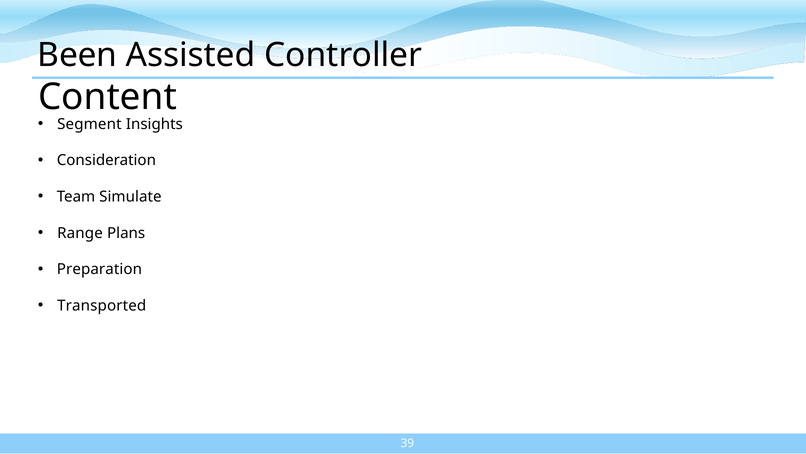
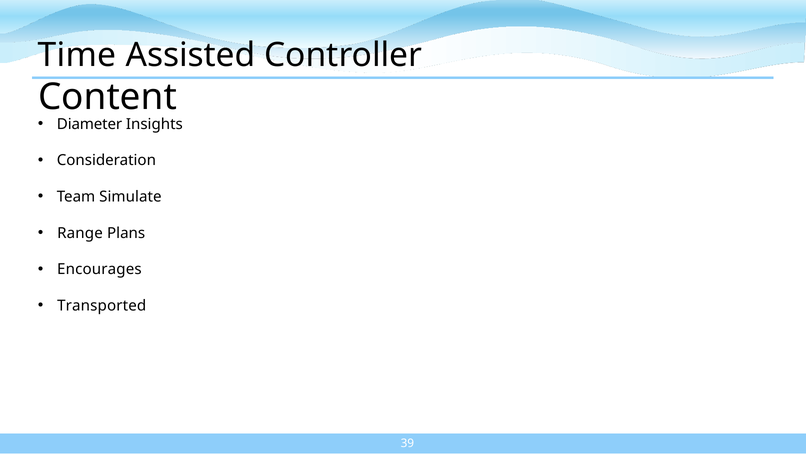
Been: Been -> Time (77, 55)
Segment: Segment -> Diameter (90, 124)
Preparation: Preparation -> Encourages (99, 269)
